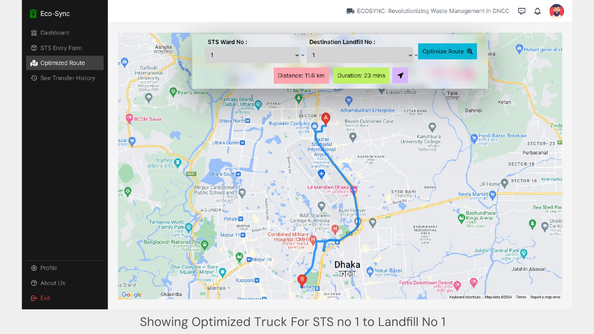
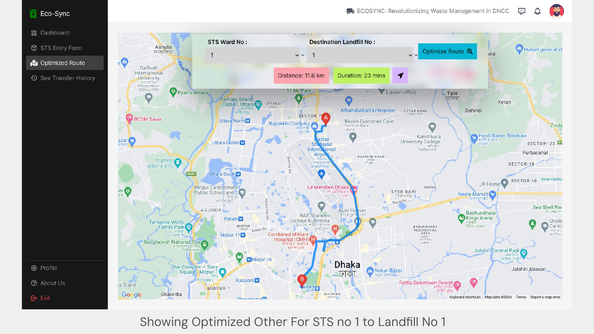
Truck: Truck -> Other (271, 322)
